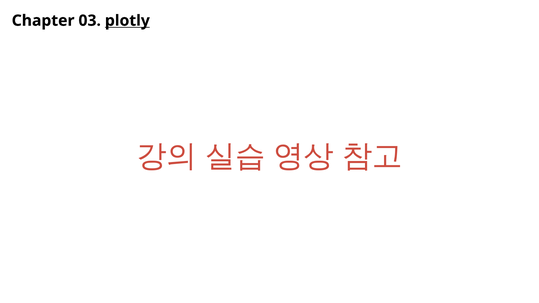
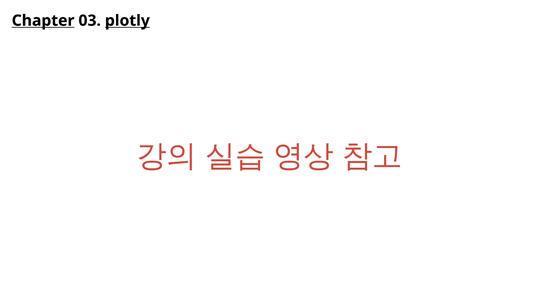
Chapter underline: none -> present (43, 21)
